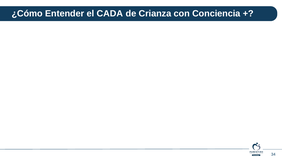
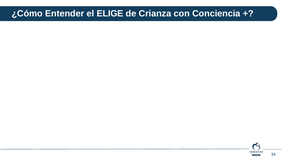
CADA: CADA -> ELIGE (110, 14)
